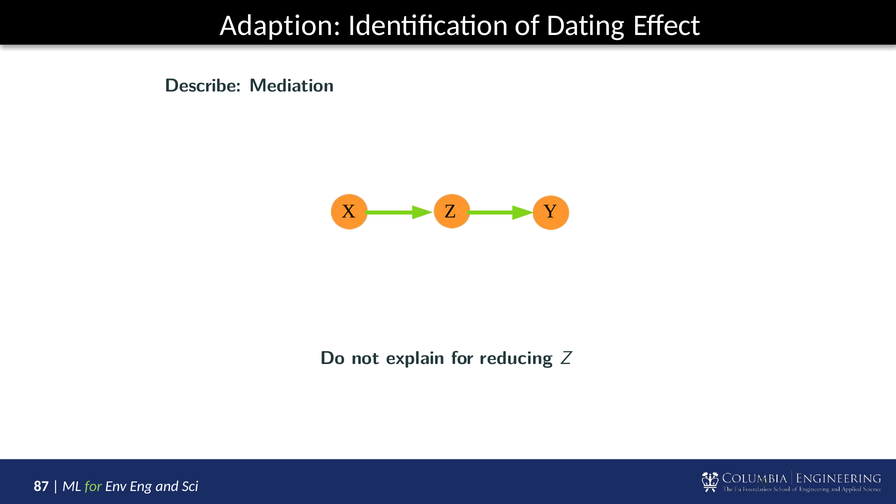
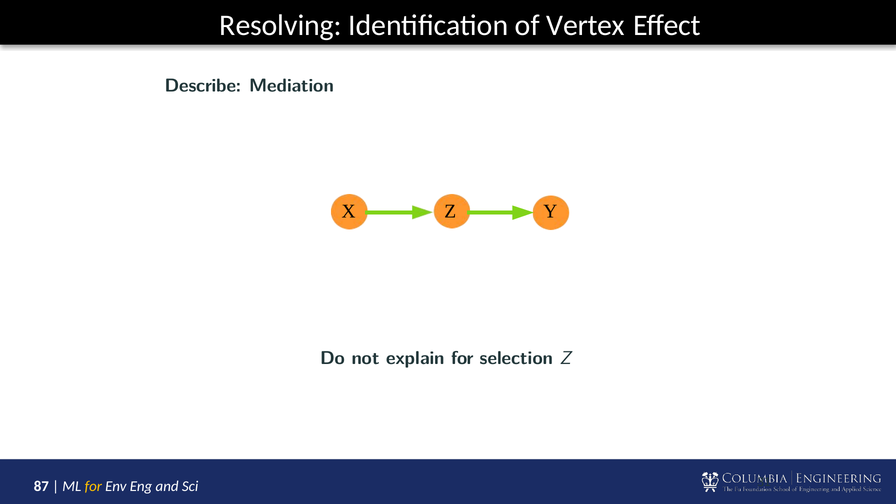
Adaption: Adaption -> Resolving (281, 25)
Dating: Dating -> Vertex (586, 25)
reducing: reducing -> selection (517, 358)
for colour: light green -> yellow (93, 486)
